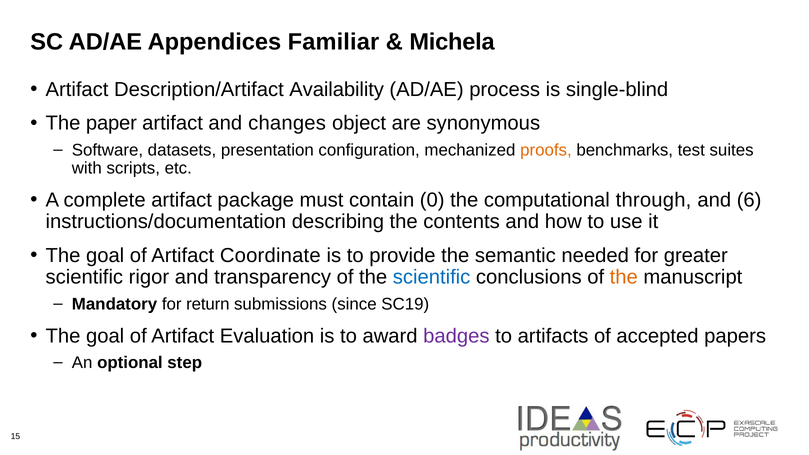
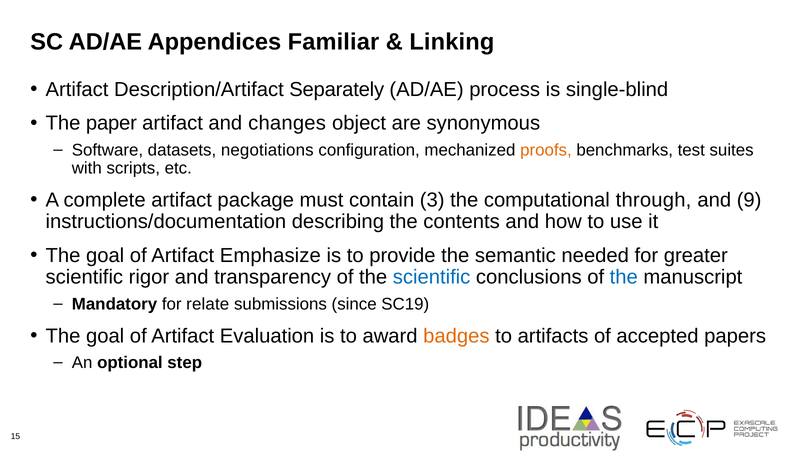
Michela: Michela -> Linking (452, 42)
Availability: Availability -> Separately (337, 90)
presentation: presentation -> negotiations (267, 150)
0: 0 -> 3 (432, 200)
6: 6 -> 9 (749, 200)
Coordinate: Coordinate -> Emphasize (270, 256)
the colour: orange -> blue (624, 277)
return: return -> relate (208, 304)
badges colour: purple -> orange (456, 336)
